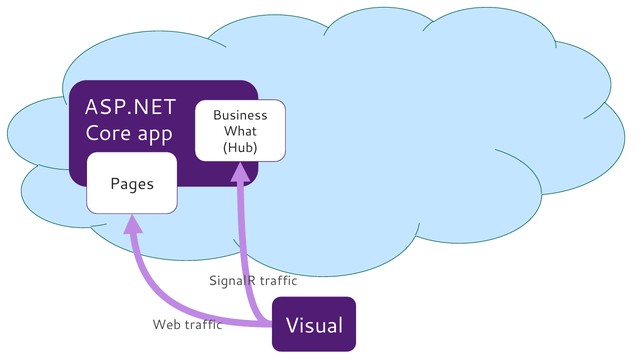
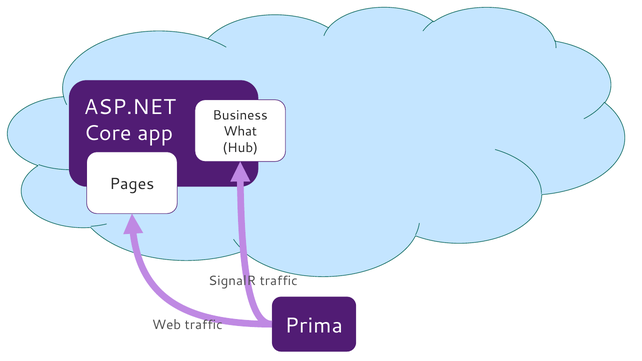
Visual: Visual -> Prima (314, 326)
